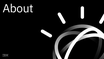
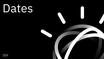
About: About -> Dates (18, 8)
